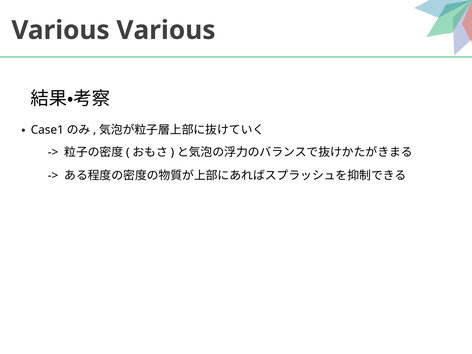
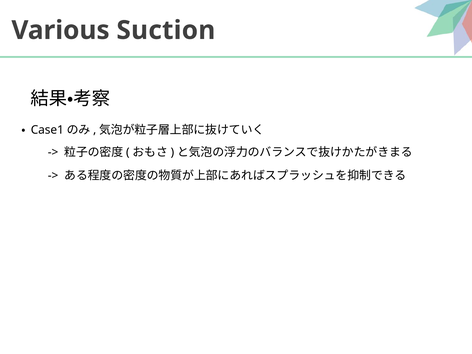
Various Various: Various -> Suction (166, 30)
